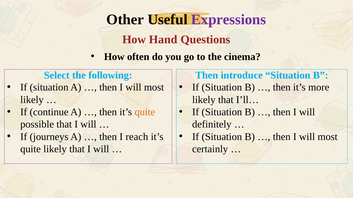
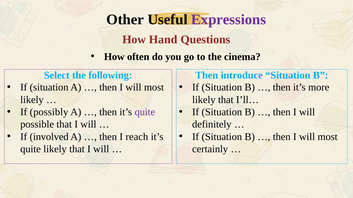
continue: continue -> possibly (49, 112)
quite colour: orange -> purple (145, 112)
journeys: journeys -> involved (49, 137)
